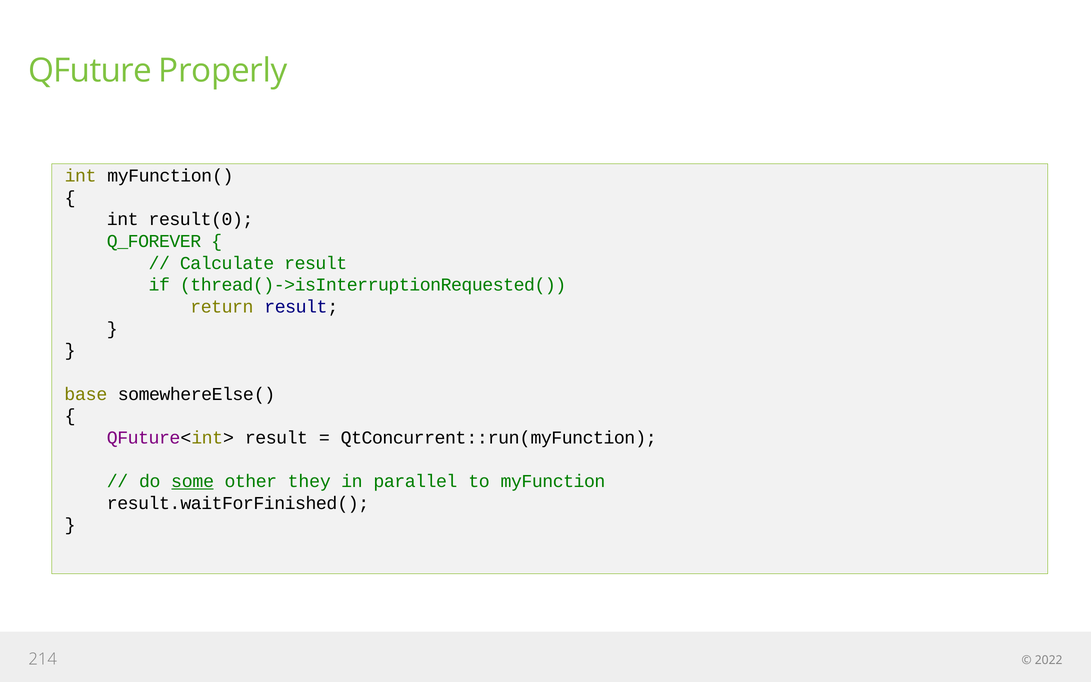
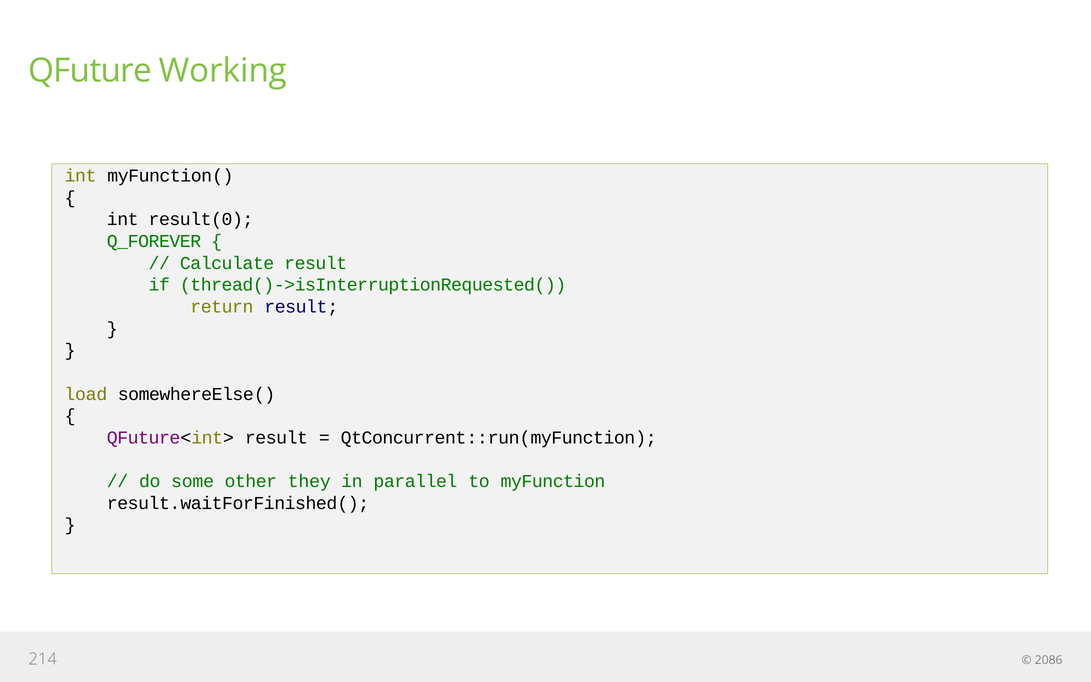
Properly: Properly -> Working (223, 71)
base: base -> load (86, 394)
some underline: present -> none (193, 481)
2022: 2022 -> 2086 (1049, 660)
